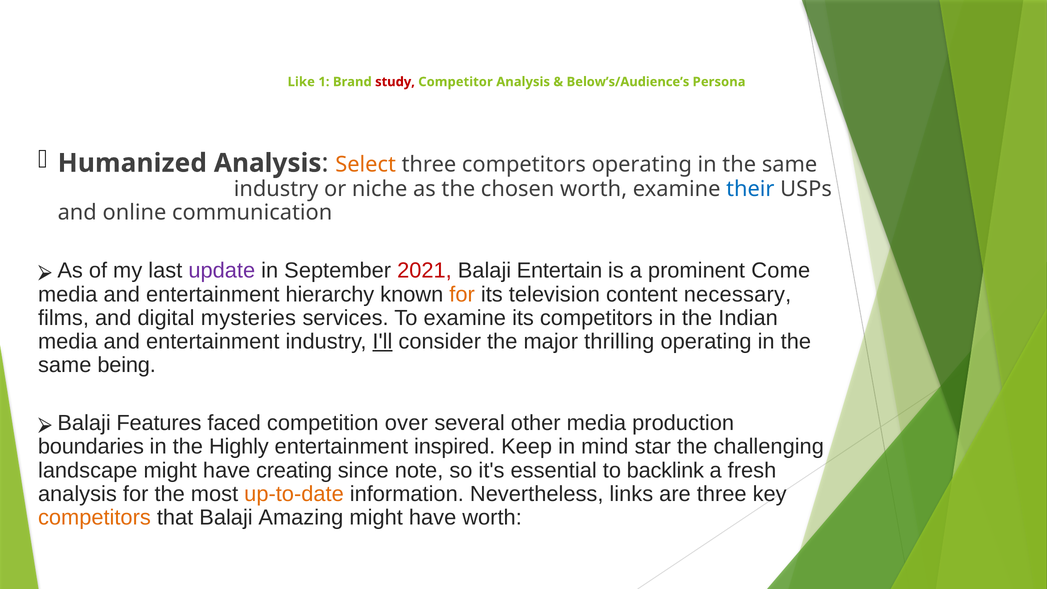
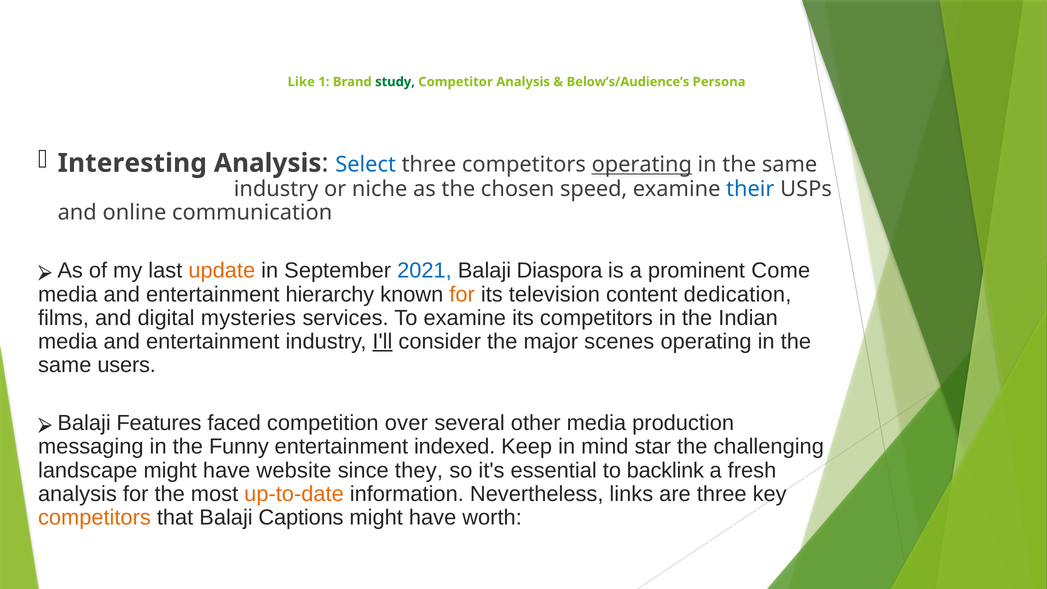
study colour: red -> green (395, 82)
Humanized: Humanized -> Interesting (132, 163)
Select colour: orange -> blue (366, 165)
operating underline: none -> present (642, 165)
chosen worth: worth -> speed (594, 189)
update colour: purple -> orange (222, 271)
2021 colour: red -> blue (424, 271)
Entertain: Entertain -> Diaspora (560, 271)
necessary: necessary -> dedication (737, 294)
thrilling: thrilling -> scenes (619, 341)
being: being -> users (127, 365)
boundaries: boundaries -> messaging (91, 447)
Highly: Highly -> Funny (239, 447)
inspired: inspired -> indexed (455, 447)
creating: creating -> website (294, 470)
note: note -> they (419, 470)
Amazing: Amazing -> Captions (301, 517)
